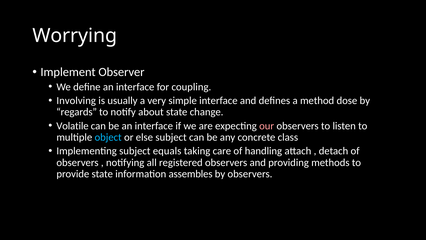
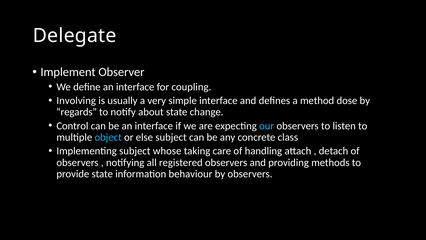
Worrying: Worrying -> Delegate (75, 36)
Volatile: Volatile -> Control (72, 126)
our colour: pink -> light blue (267, 126)
equals: equals -> whose (167, 151)
assembles: assembles -> behaviour (191, 174)
